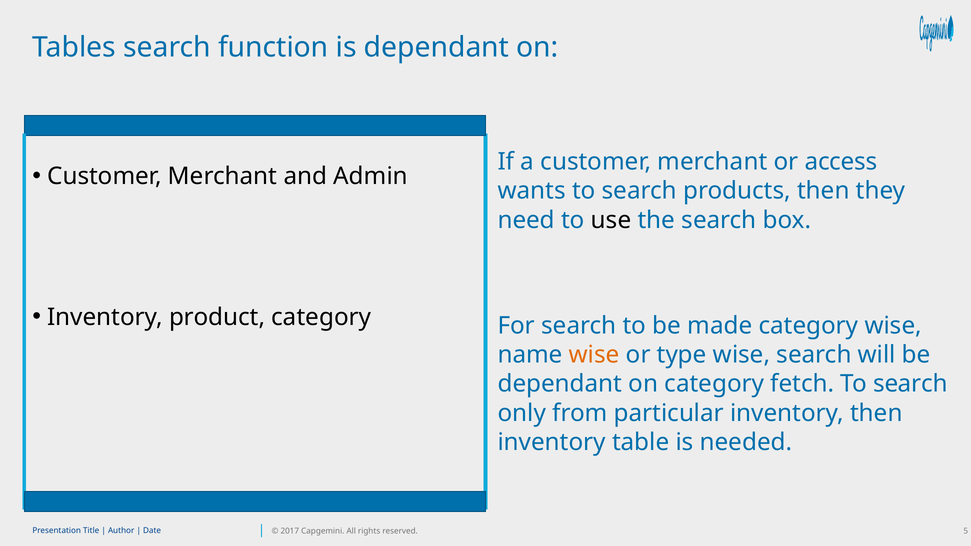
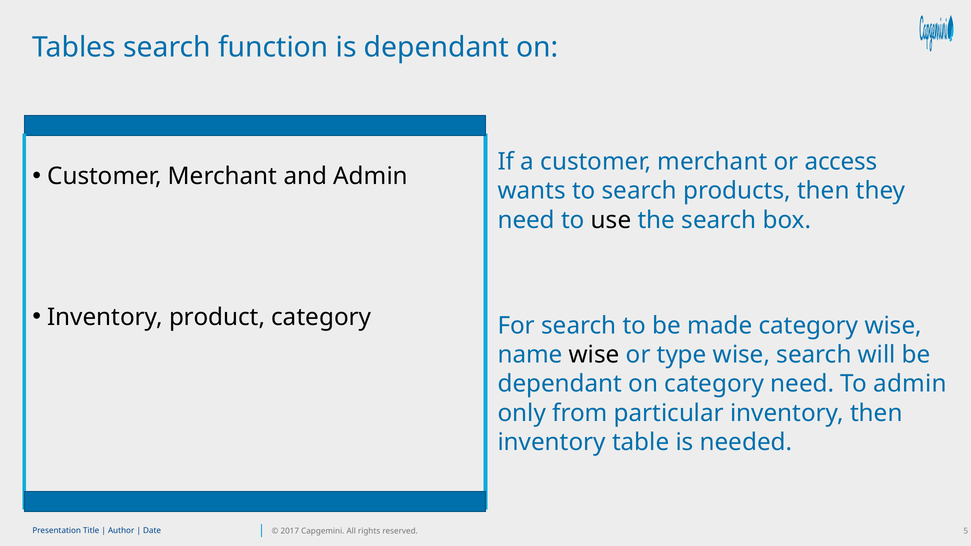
wise colour: orange -> black (594, 355)
category fetch: fetch -> need (802, 384)
search: search -> admin (910, 384)
